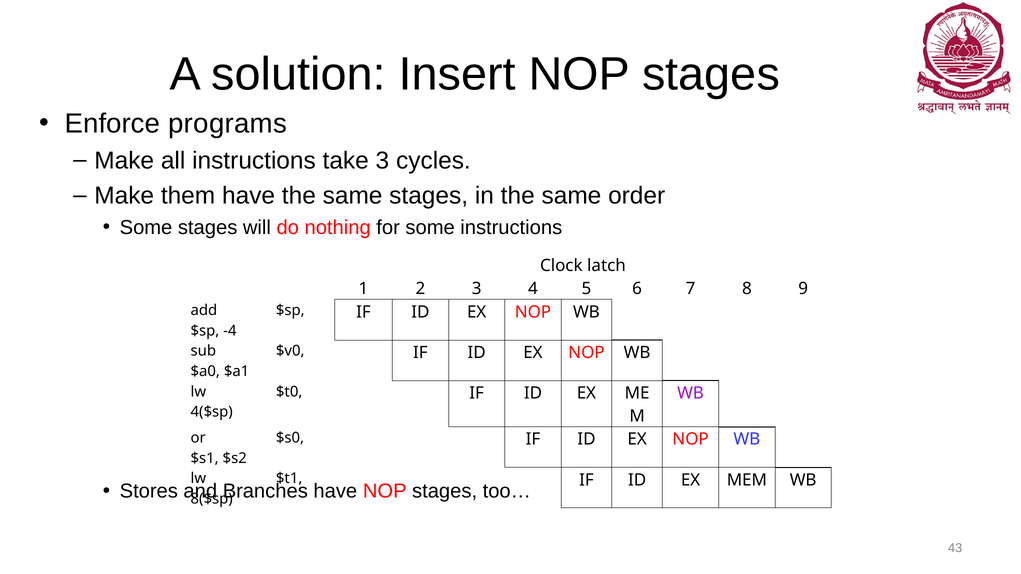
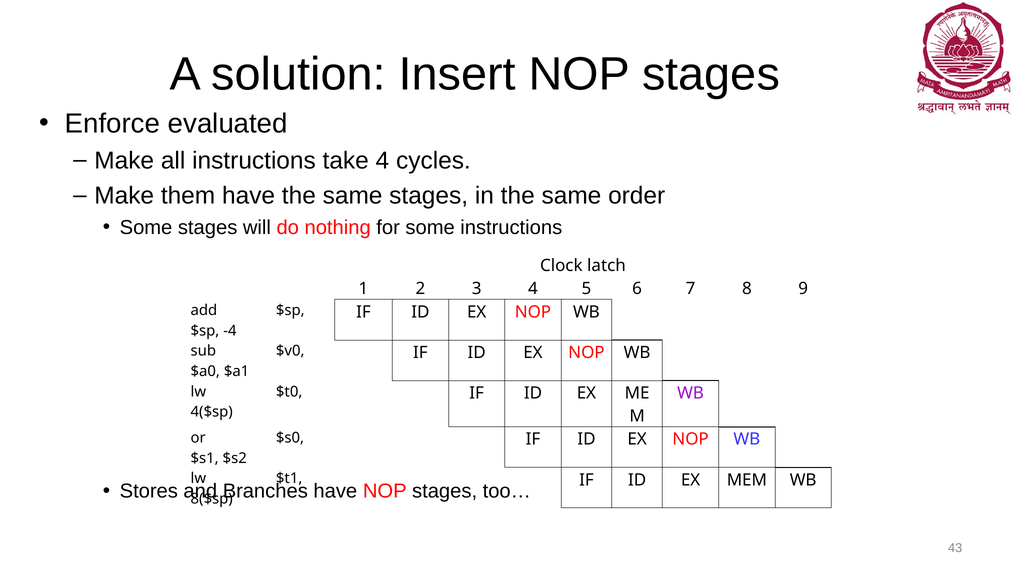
programs: programs -> evaluated (228, 124)
take 3: 3 -> 4 (382, 161)
